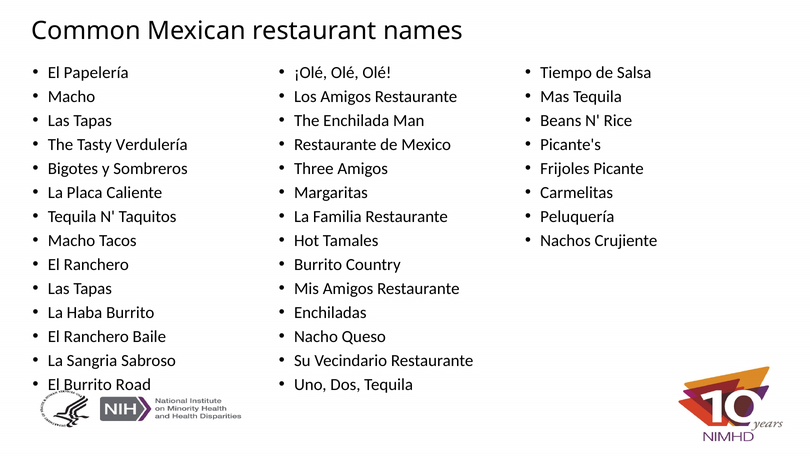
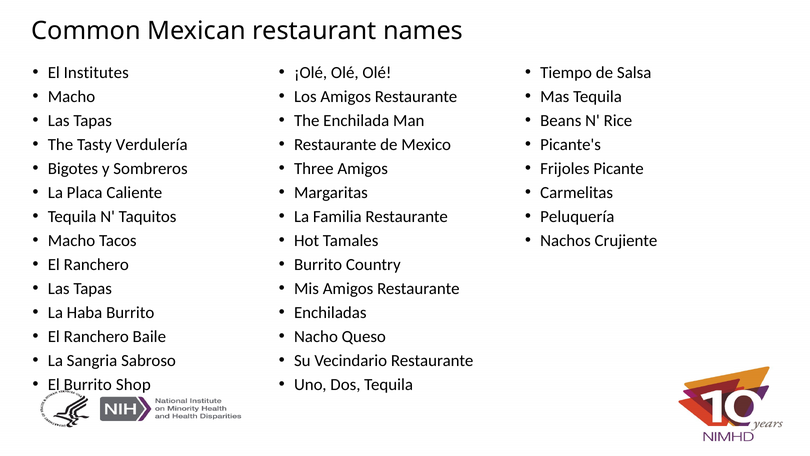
Papelería: Papelería -> Institutes (96, 73)
Road: Road -> Shop (133, 385)
